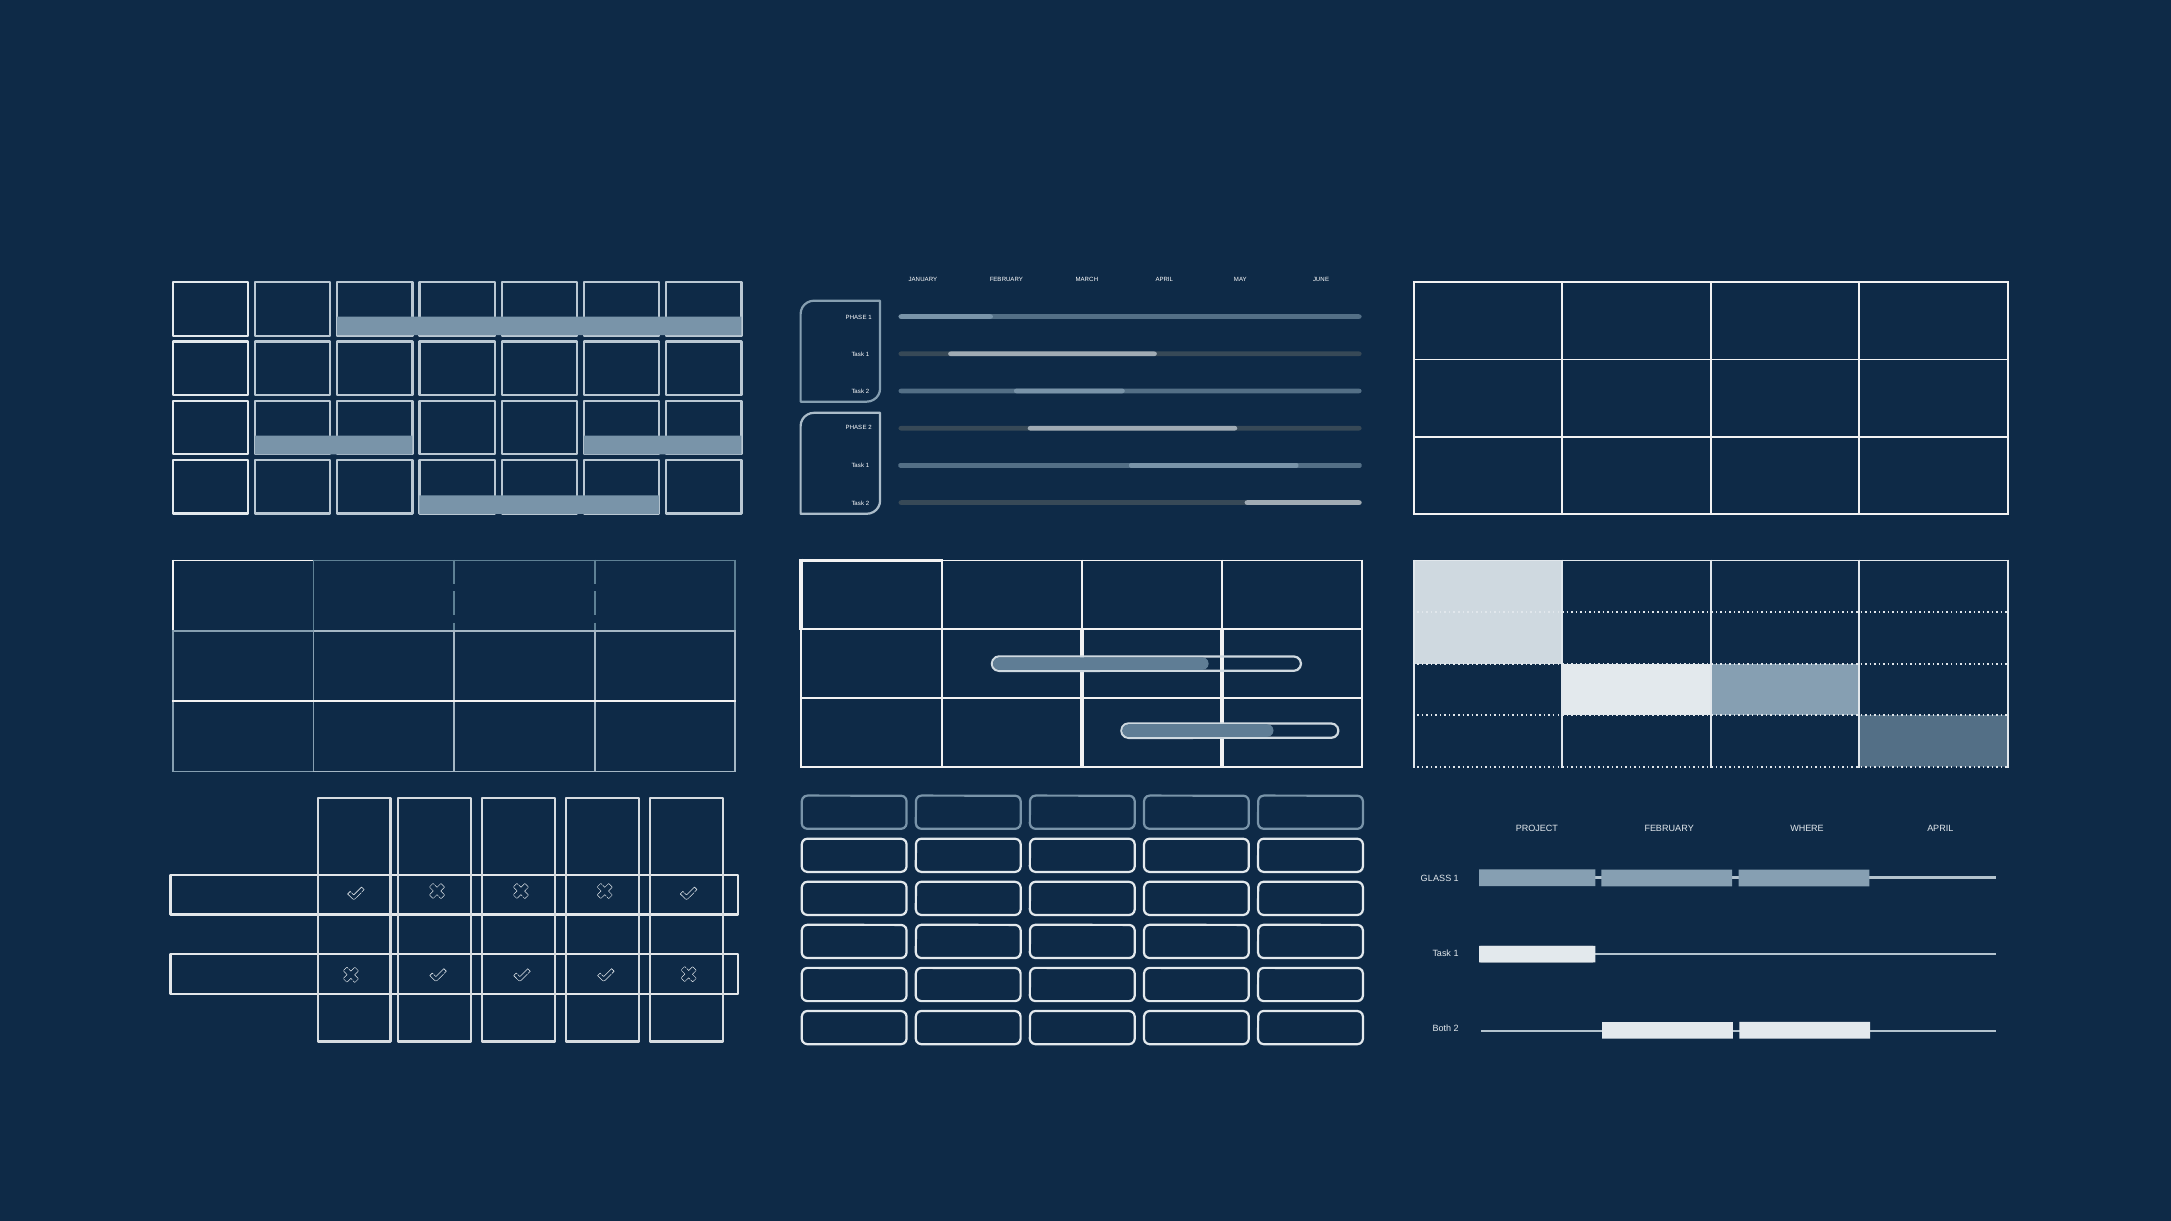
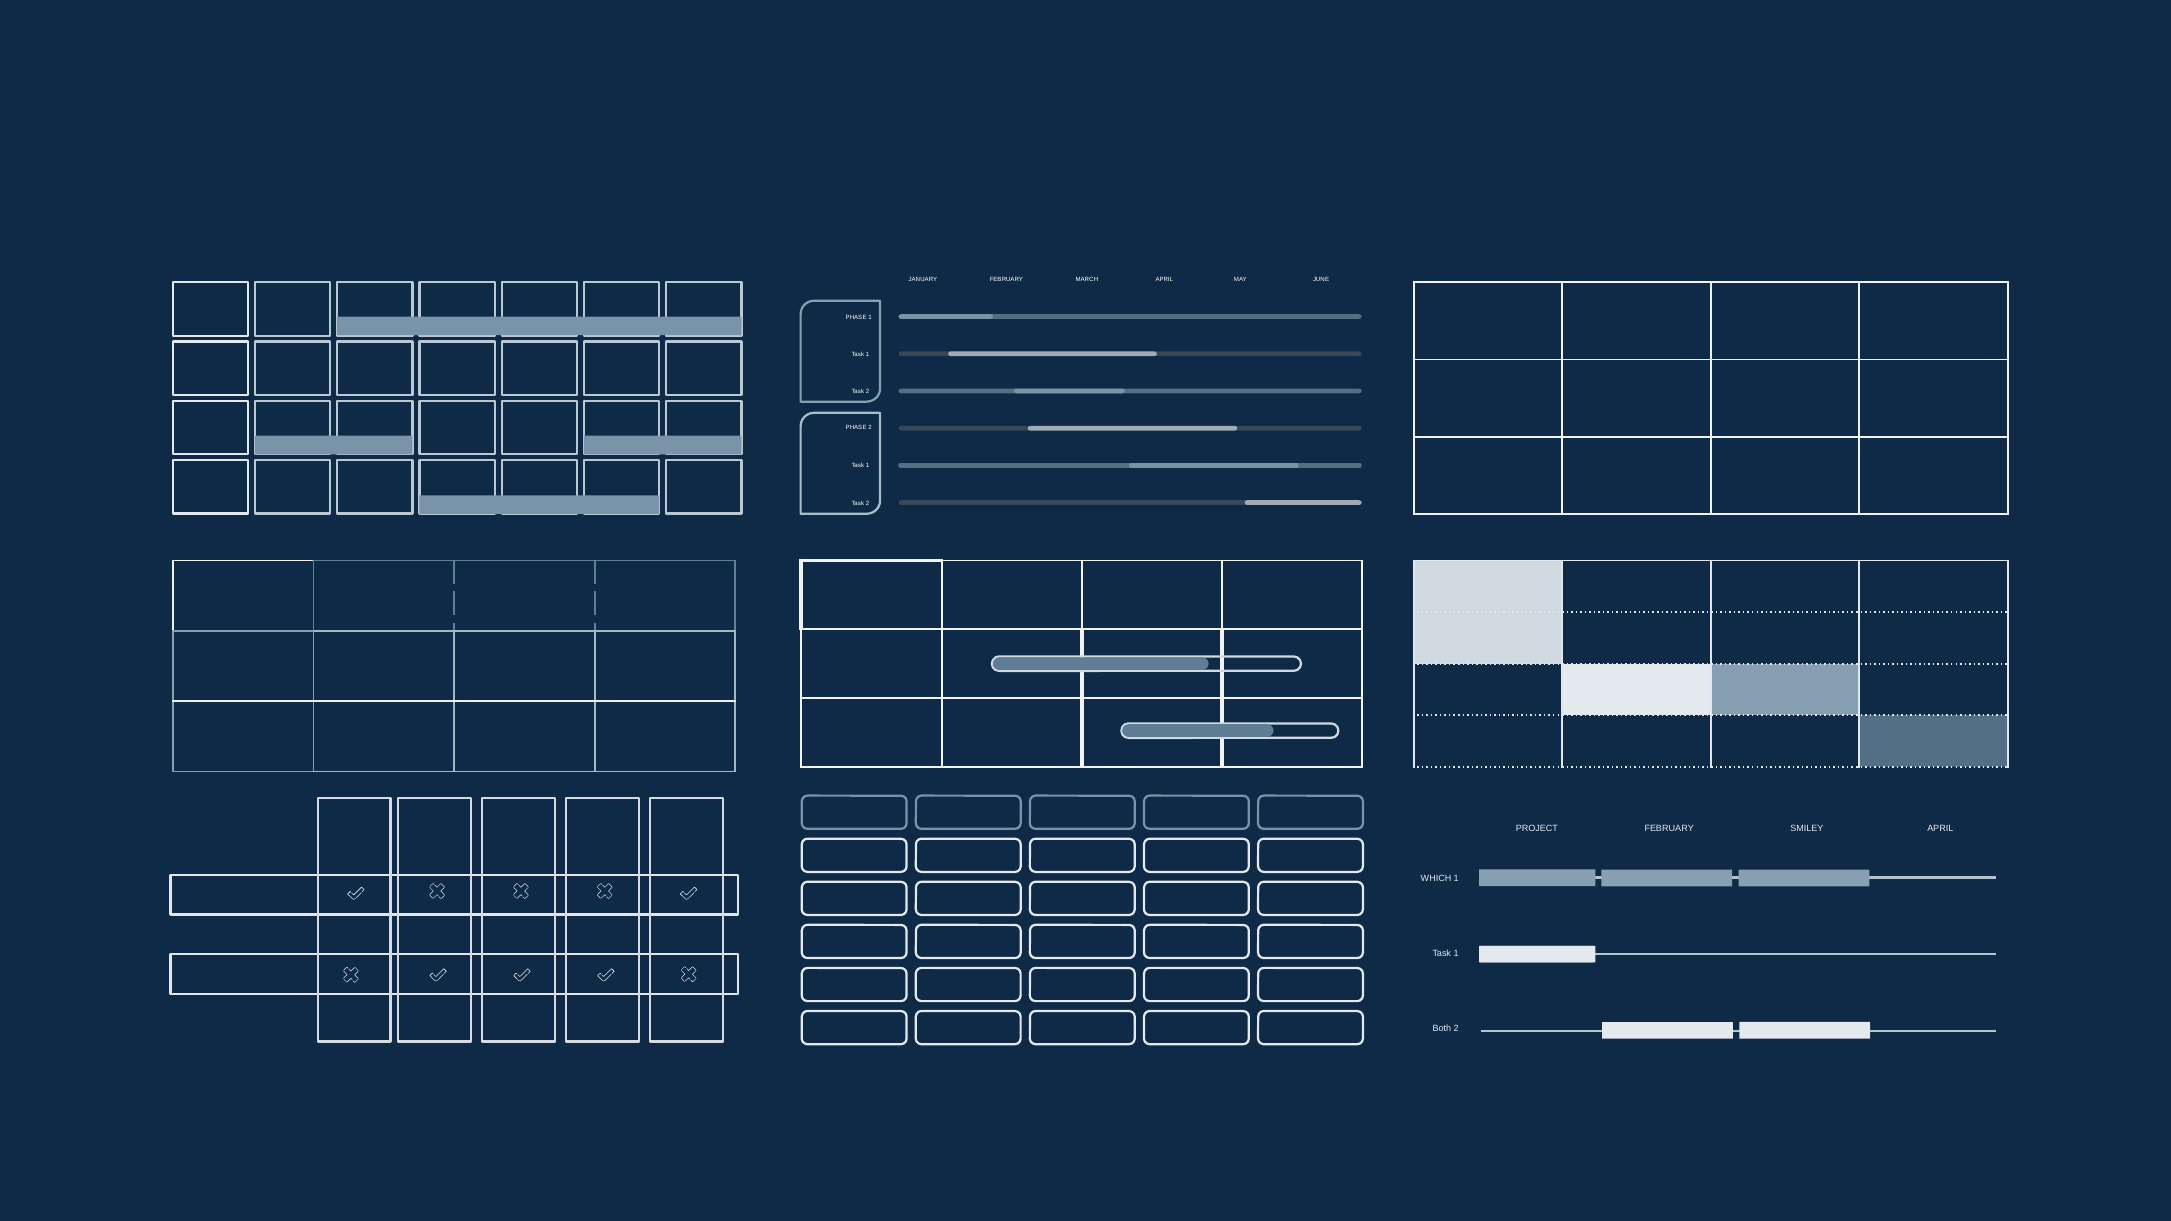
WHERE: WHERE -> SMILEY (1807, 828)
GLASS: GLASS -> WHICH (1436, 878)
